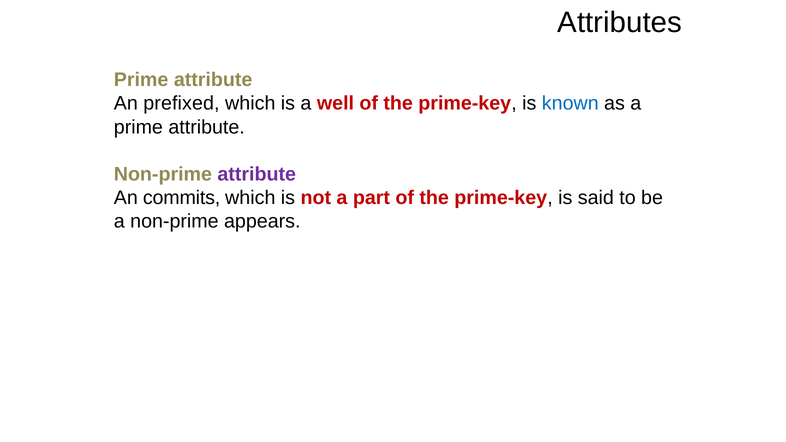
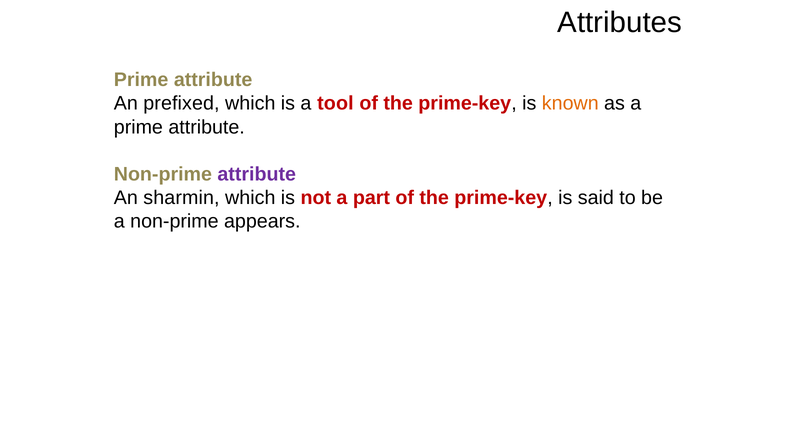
well: well -> tool (335, 104)
known colour: blue -> orange (570, 104)
commits: commits -> sharmin (181, 198)
